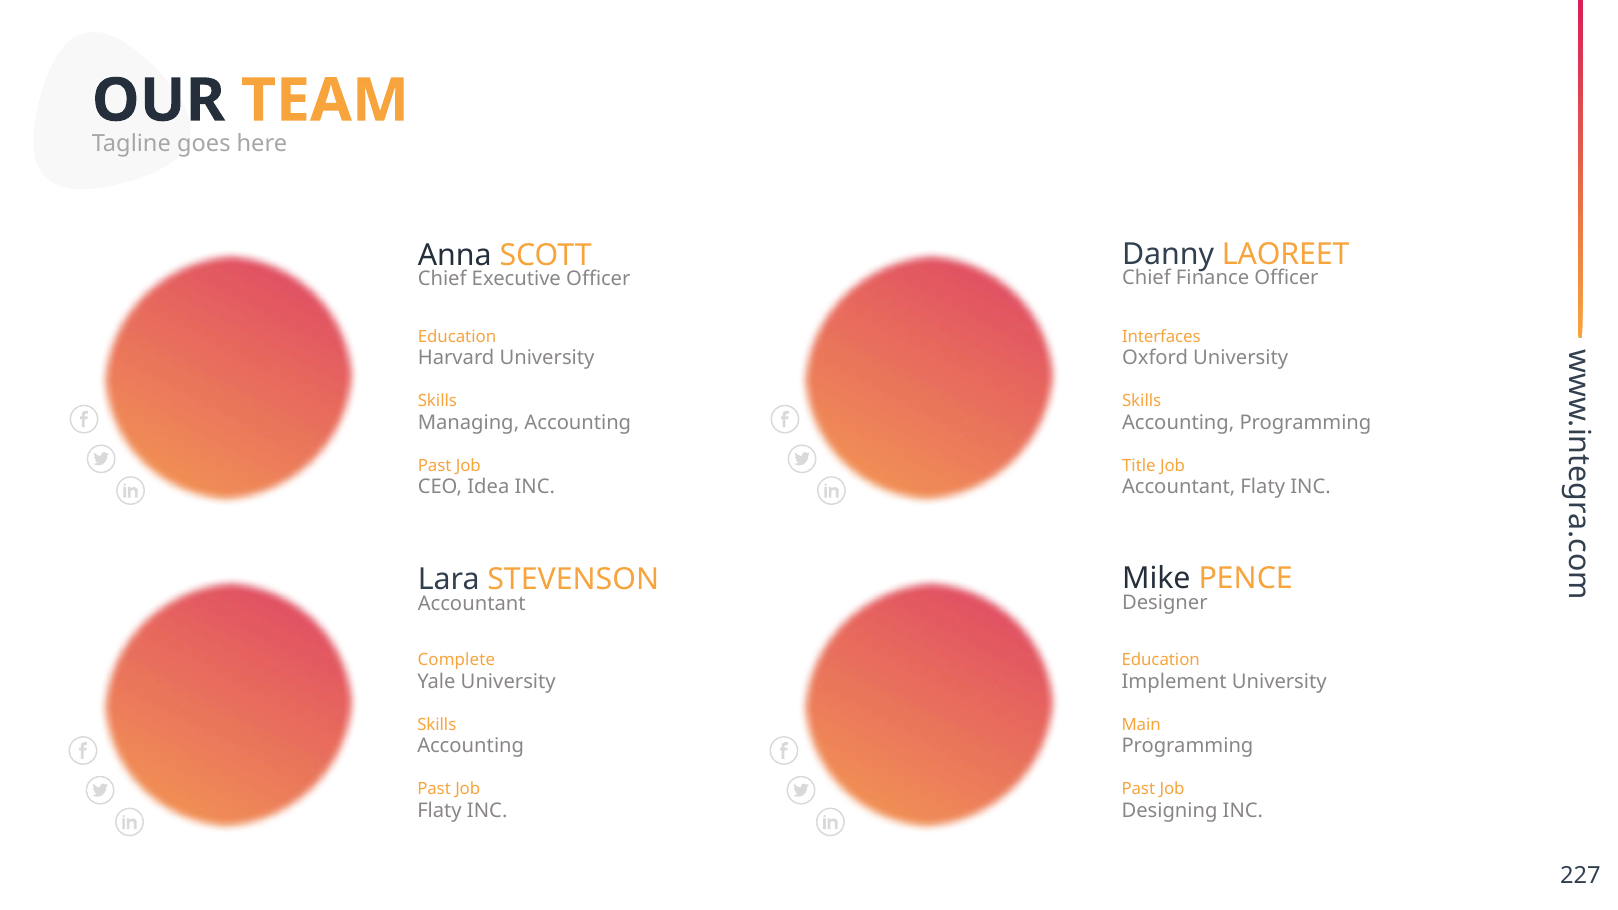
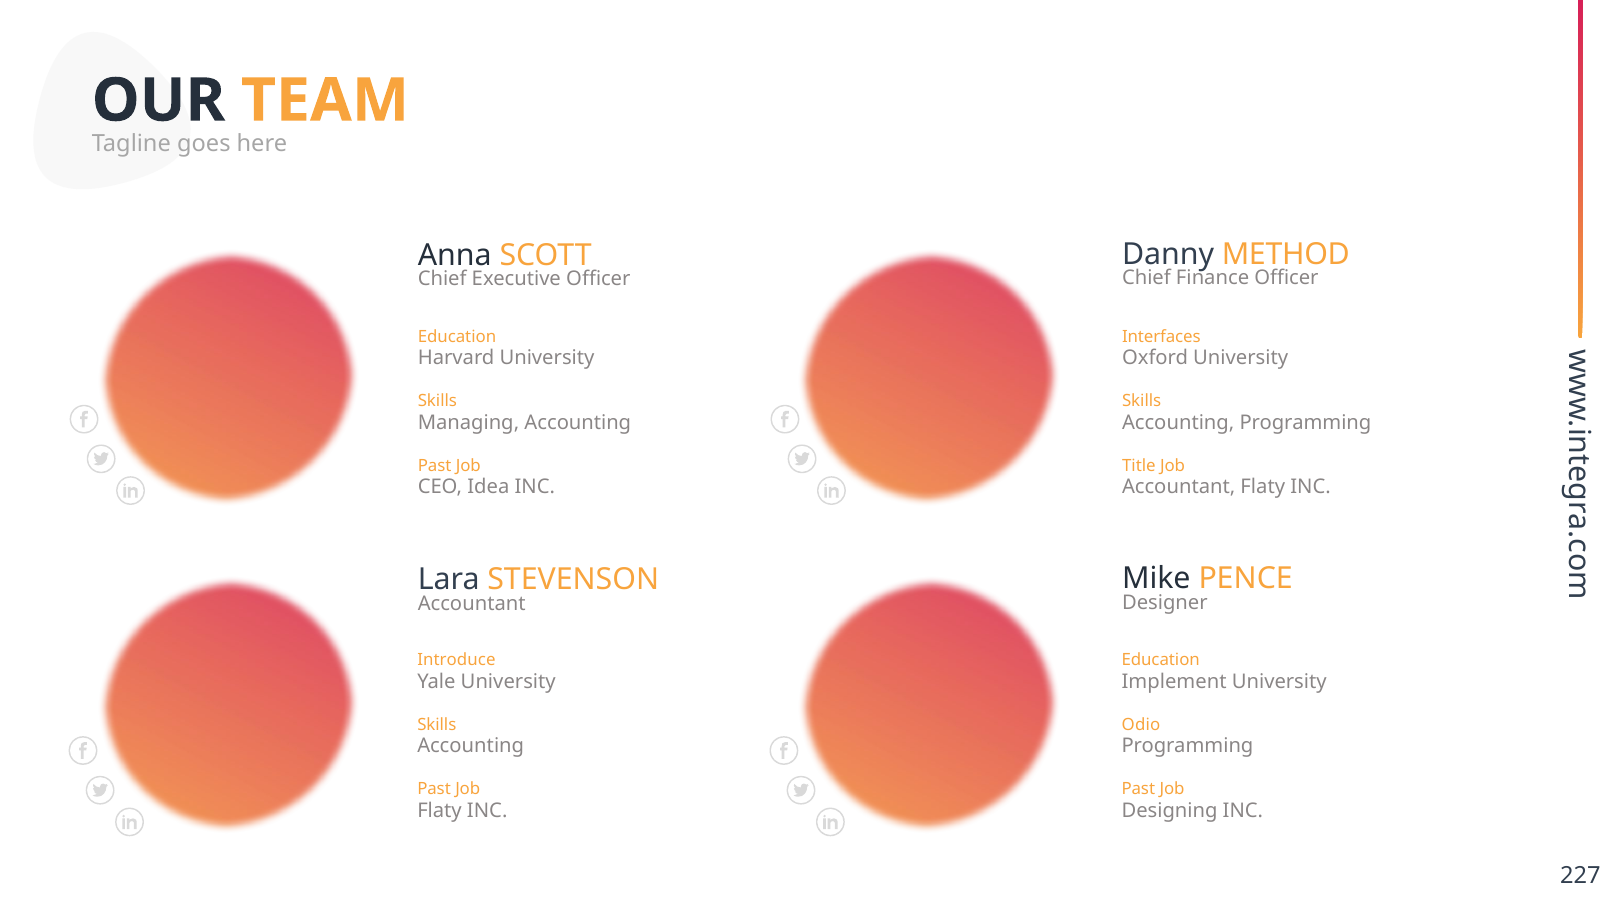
LAOREET: LAOREET -> METHOD (1286, 254)
Complete: Complete -> Introduce (456, 660)
Main: Main -> Odio (1141, 725)
